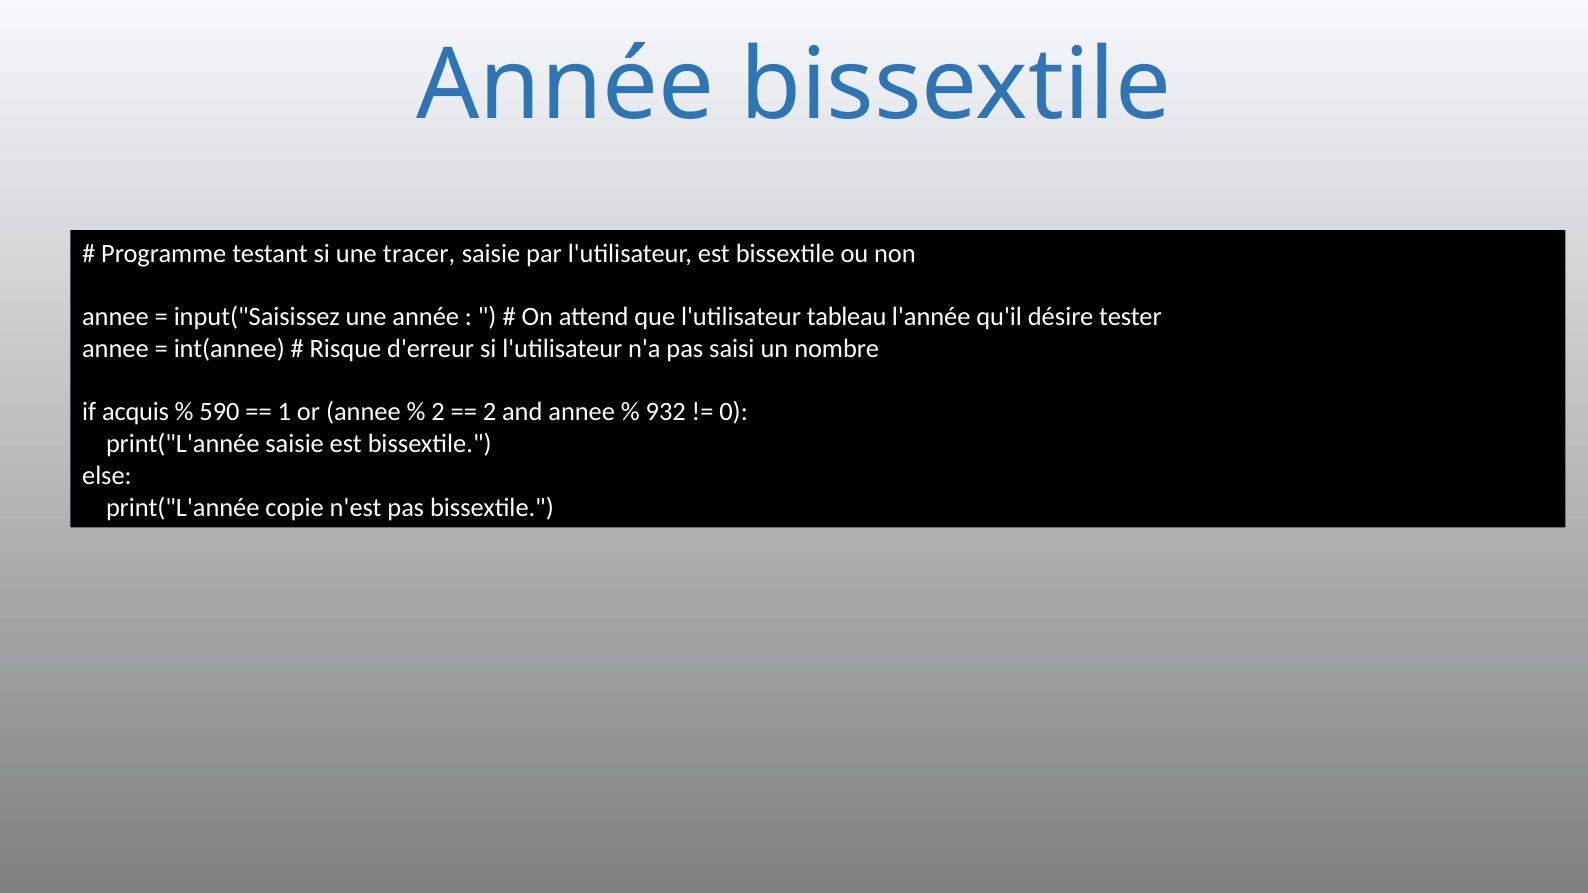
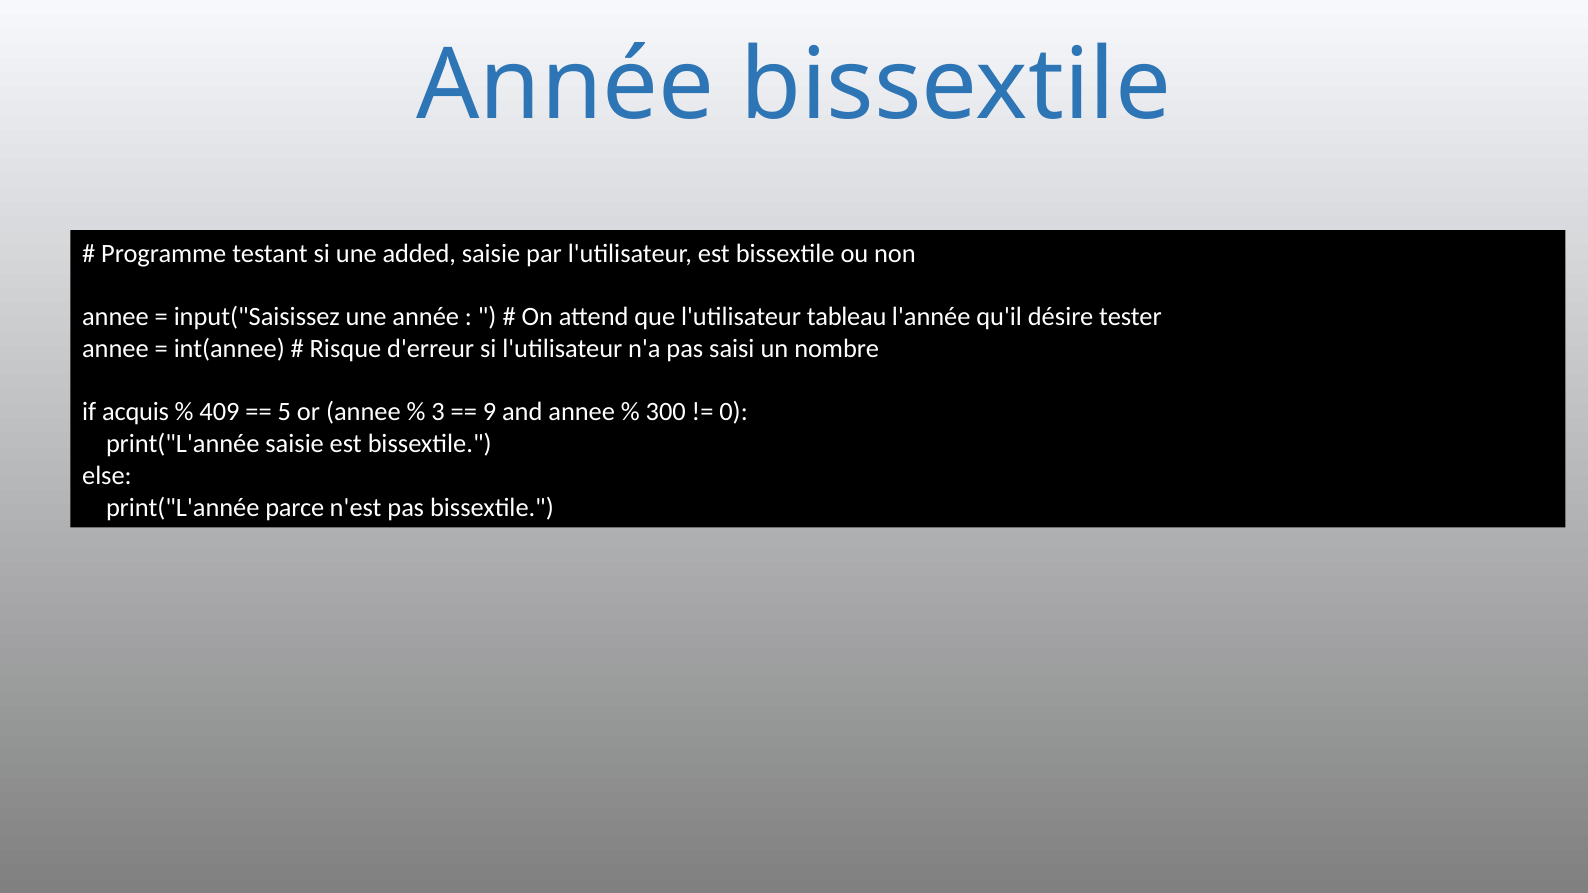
tracer: tracer -> added (419, 254)
590: 590 -> 409 (220, 412)
1: 1 -> 5 (284, 412)
2: 2 -> 3 (438, 412)
2: 2 -> 9 (490, 412)
932: 932 -> 300 (666, 412)
copie: copie -> parce (295, 508)
